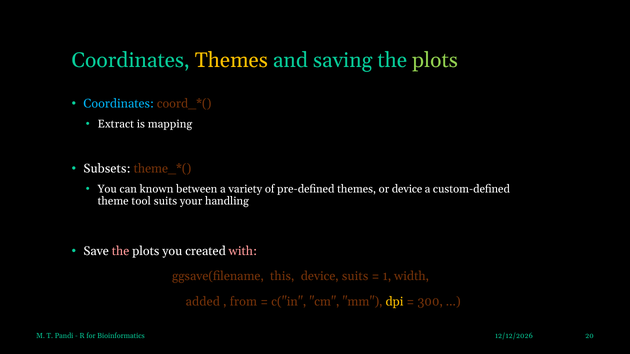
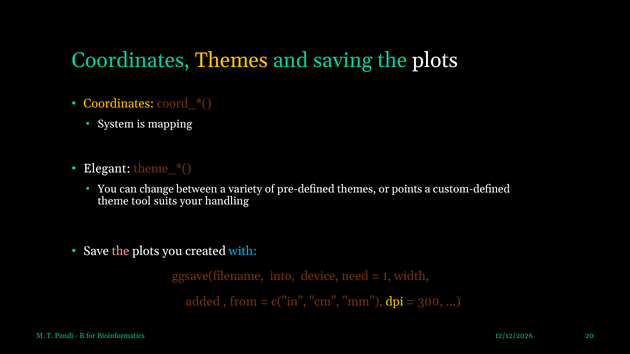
plots colour: light green -> white (435, 60)
Coordinates colour: light blue -> yellow (119, 104)
Extract: Extract -> System (116, 124)
Subsets: Subsets -> Elegant (107, 169)
known: known -> change (157, 189)
or device: device -> points (407, 189)
with colour: pink -> light blue (243, 251)
this: this -> into (282, 277)
device suits: suits -> need (355, 277)
